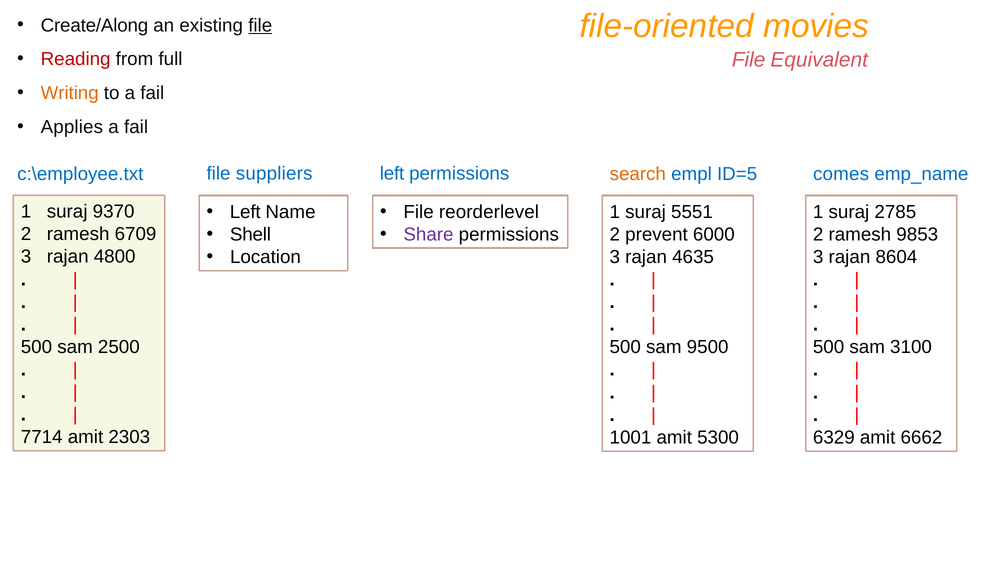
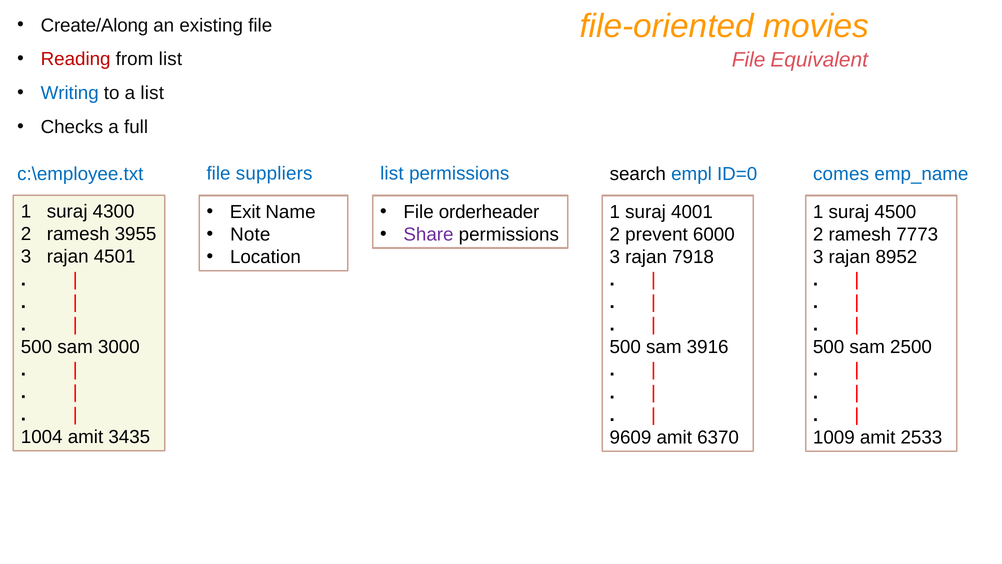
file underline: present -> none (260, 25)
from full: full -> list (170, 59)
Writing colour: orange -> blue (70, 93)
to a fail: fail -> list (152, 93)
Applies: Applies -> Checks (72, 127)
fail: fail -> full (136, 127)
left: left -> list (392, 173)
search colour: orange -> black (638, 174)
ID=5: ID=5 -> ID=0 (737, 174)
Left: Left -> Exit (245, 212)
reorderlevel: reorderlevel -> orderheader (489, 212)
9370: 9370 -> 4300 (114, 212)
5551: 5551 -> 4001 (692, 212)
2785: 2785 -> 4500 (895, 212)
Shell: Shell -> Note (250, 234)
6709: 6709 -> 3955 (136, 234)
9853: 9853 -> 7773 (917, 234)
4800: 4800 -> 4501 (115, 257)
4635: 4635 -> 7918 (693, 257)
8604: 8604 -> 8952 (896, 257)
2500: 2500 -> 3000 (119, 347)
9500: 9500 -> 3916 (708, 347)
3100: 3100 -> 2500 (911, 347)
7714: 7714 -> 1004 (42, 437)
2303: 2303 -> 3435 (129, 437)
1001: 1001 -> 9609 (630, 437)
5300: 5300 -> 6370 (718, 437)
6329: 6329 -> 1009 (834, 437)
6662: 6662 -> 2533 (921, 437)
